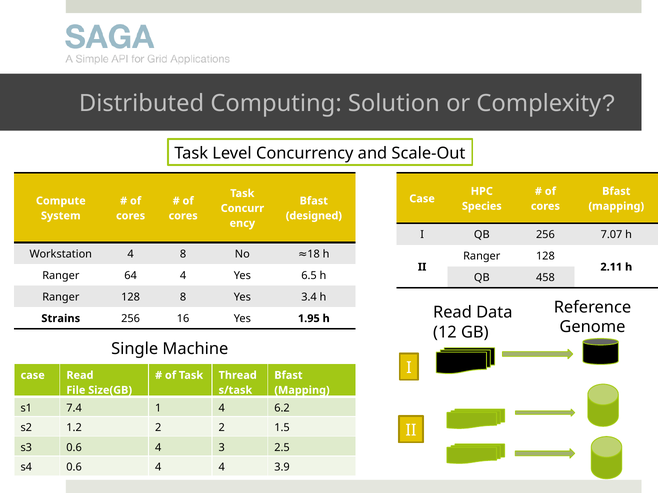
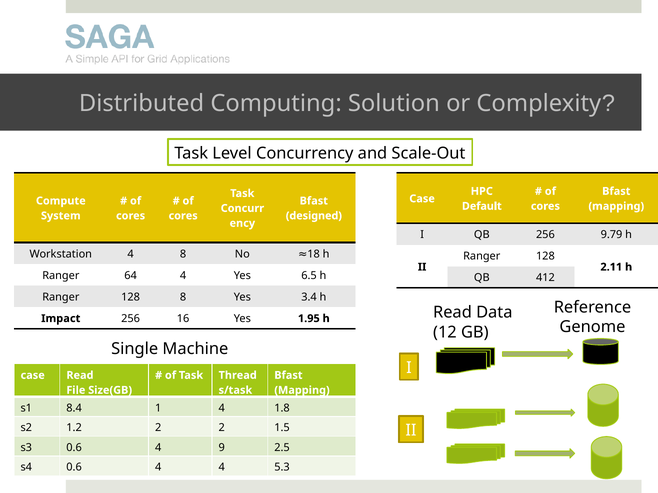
Species: Species -> Default (482, 206)
7.07: 7.07 -> 9.79 (612, 235)
458: 458 -> 412 (545, 278)
Strains: Strains -> Impact (61, 319)
7.4: 7.4 -> 8.4 (74, 409)
6.2: 6.2 -> 1.8 (282, 409)
3: 3 -> 9 (222, 448)
3.9: 3.9 -> 5.3 (282, 468)
